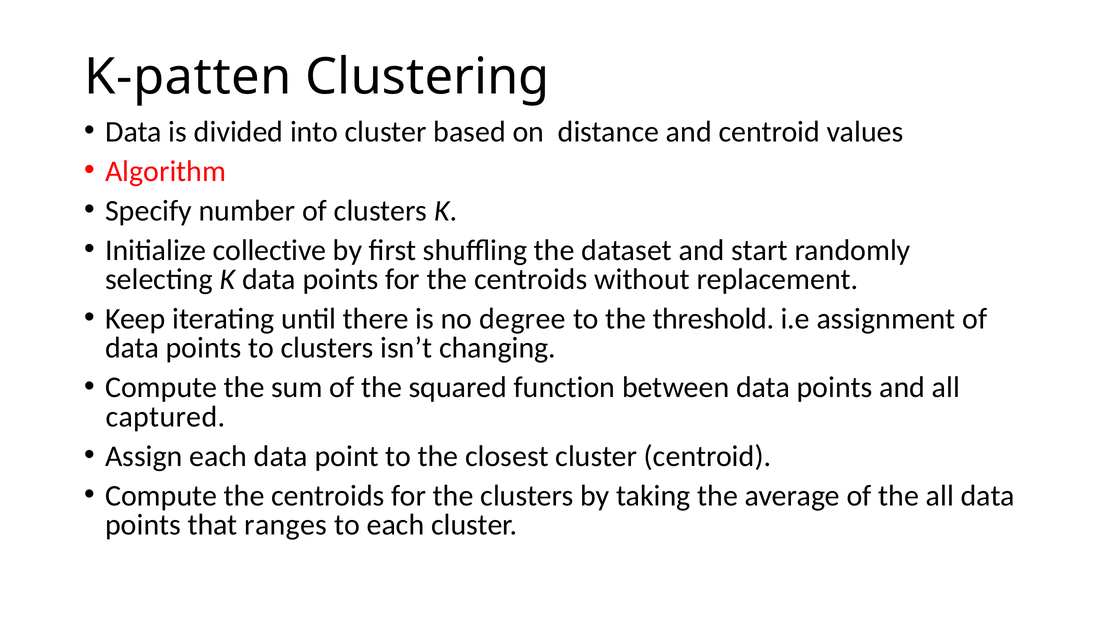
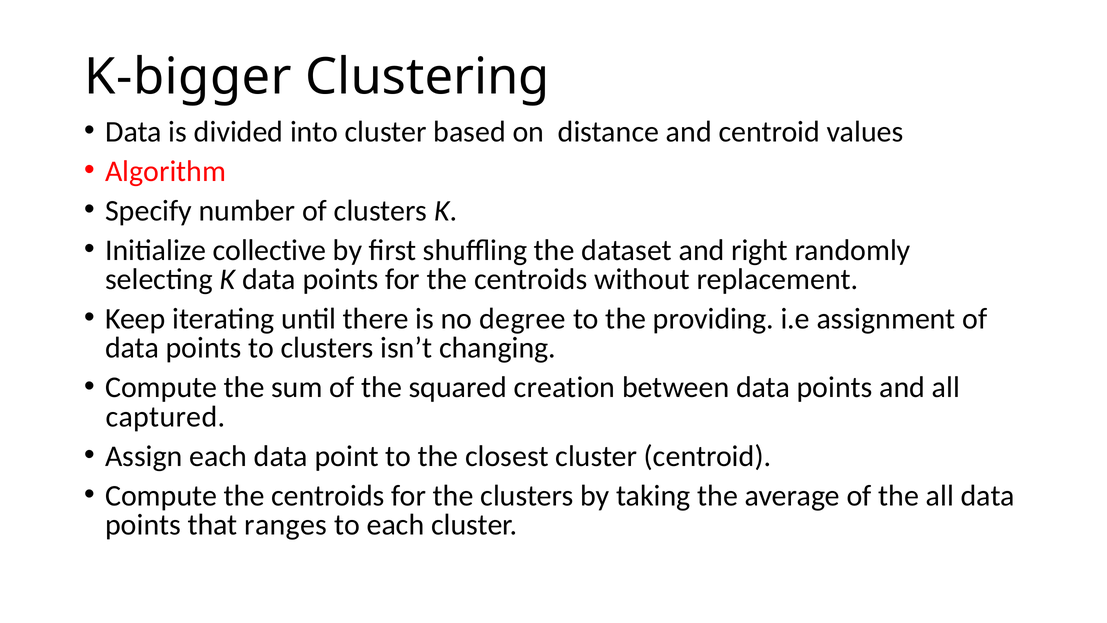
K-patten: K-patten -> K-bigger (188, 77)
start: start -> right (760, 250)
threshold: threshold -> providing (713, 319)
function: function -> creation (564, 387)
